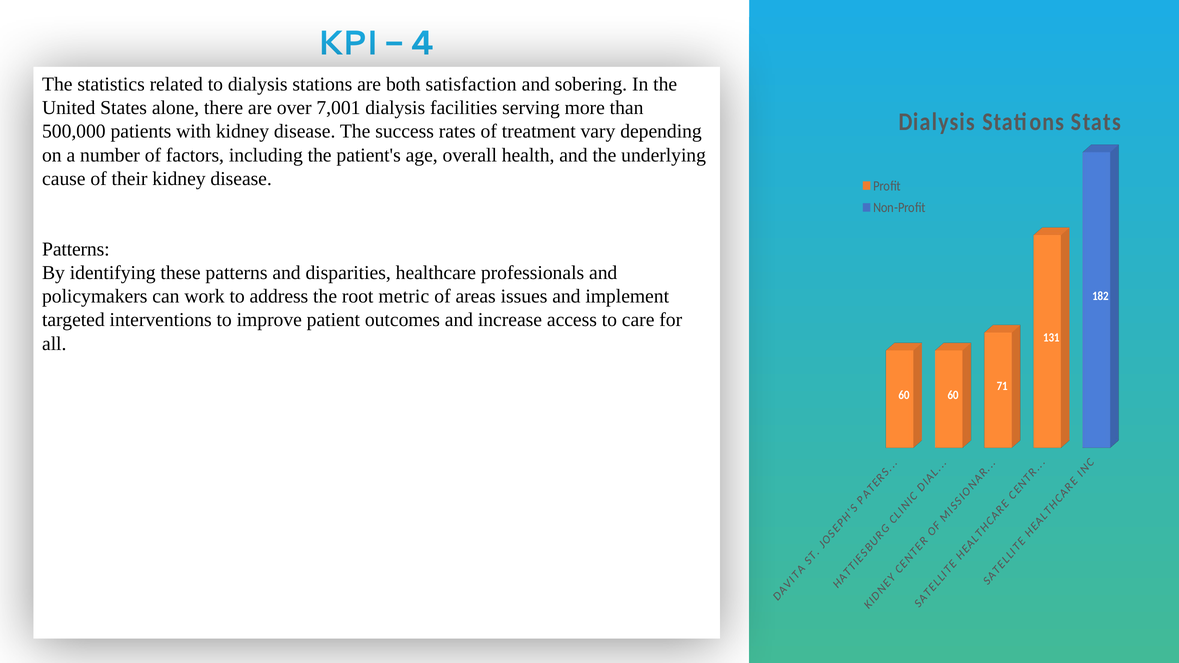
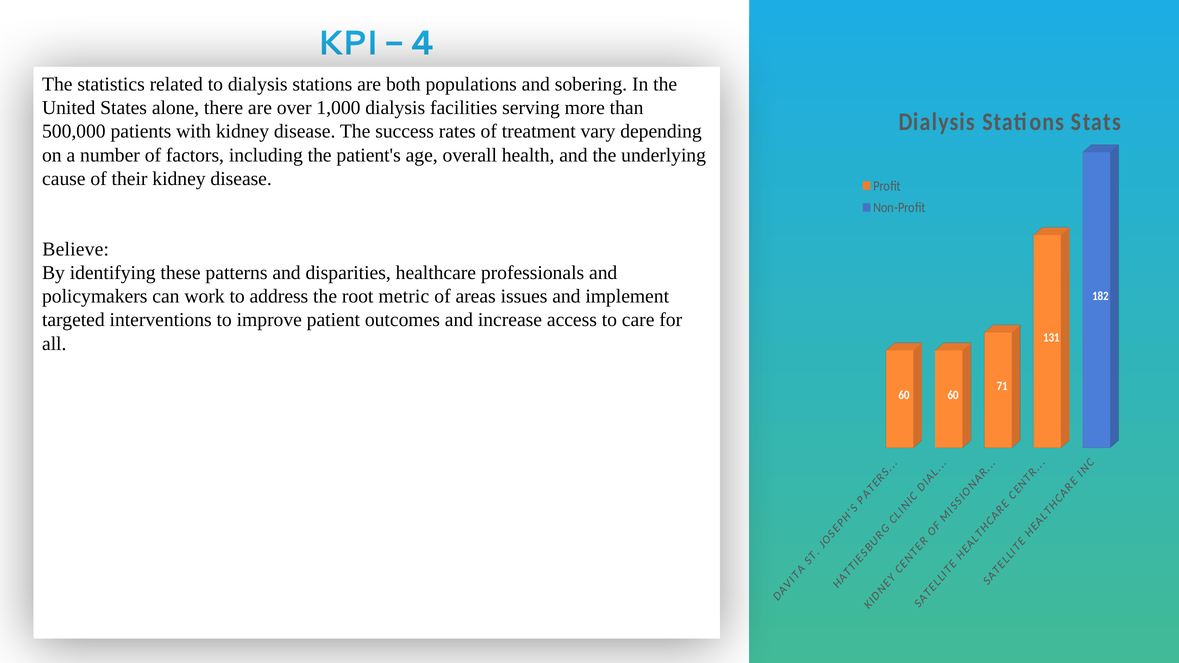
satisfaction: satisfaction -> populations (471, 84)
7,001: 7,001 -> 1,000 (338, 108)
Patterns: Patterns -> Believe (76, 249)
